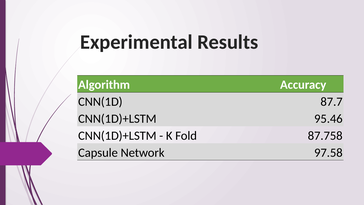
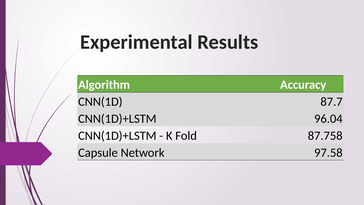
95.46: 95.46 -> 96.04 (328, 119)
